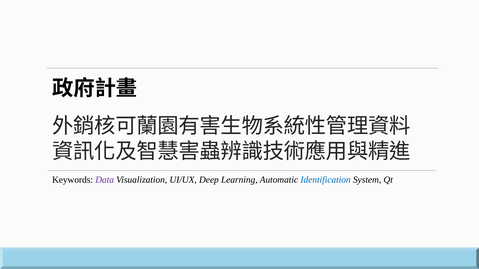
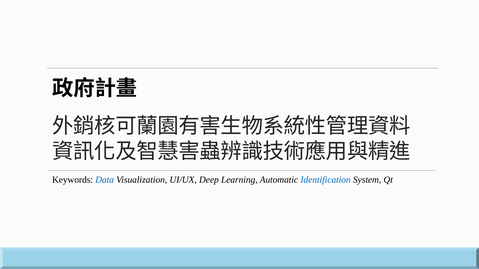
Data colour: purple -> blue (105, 180)
